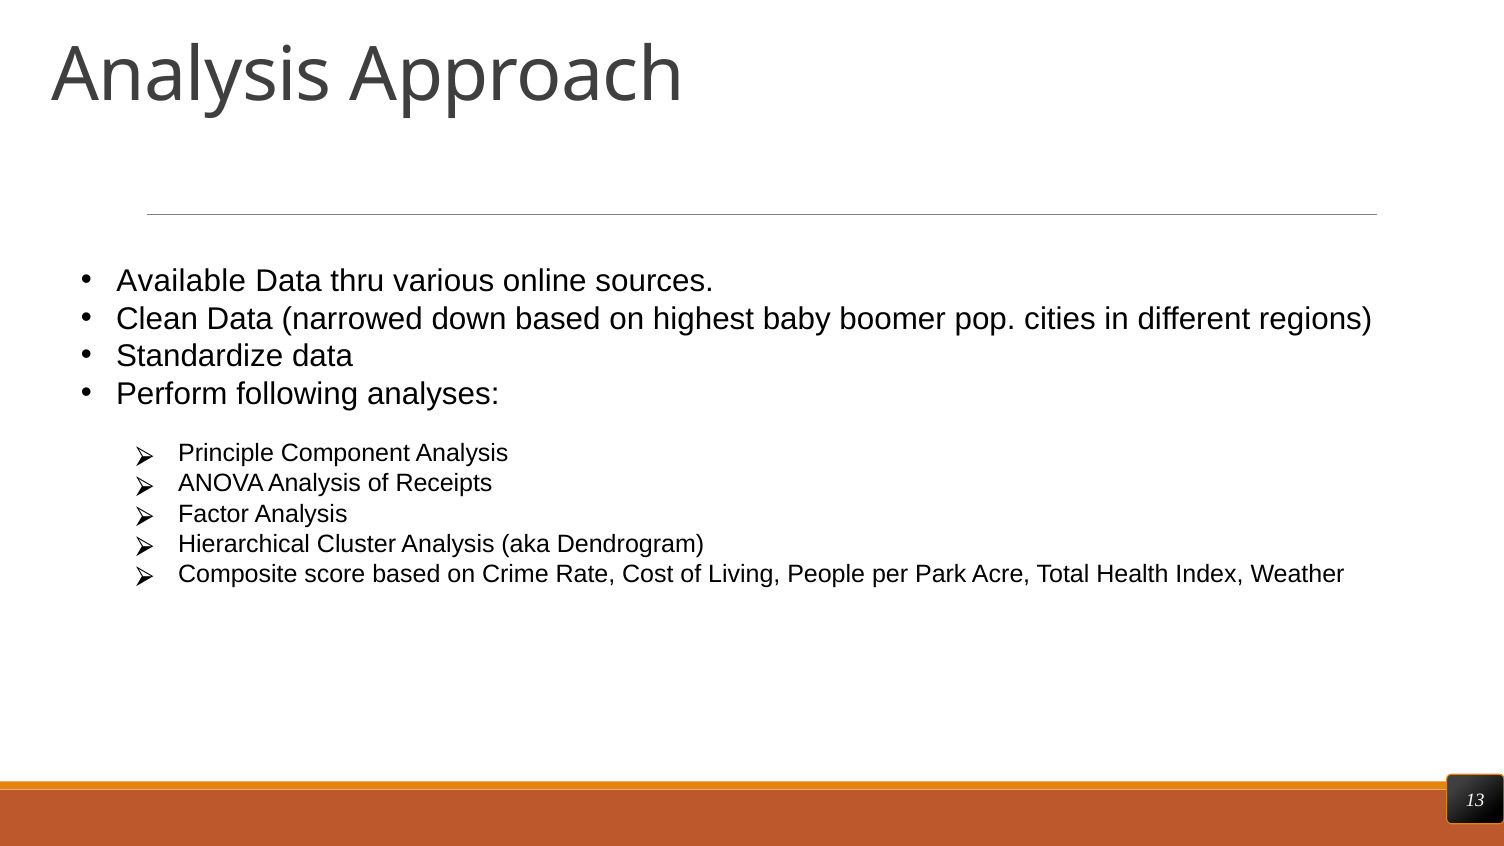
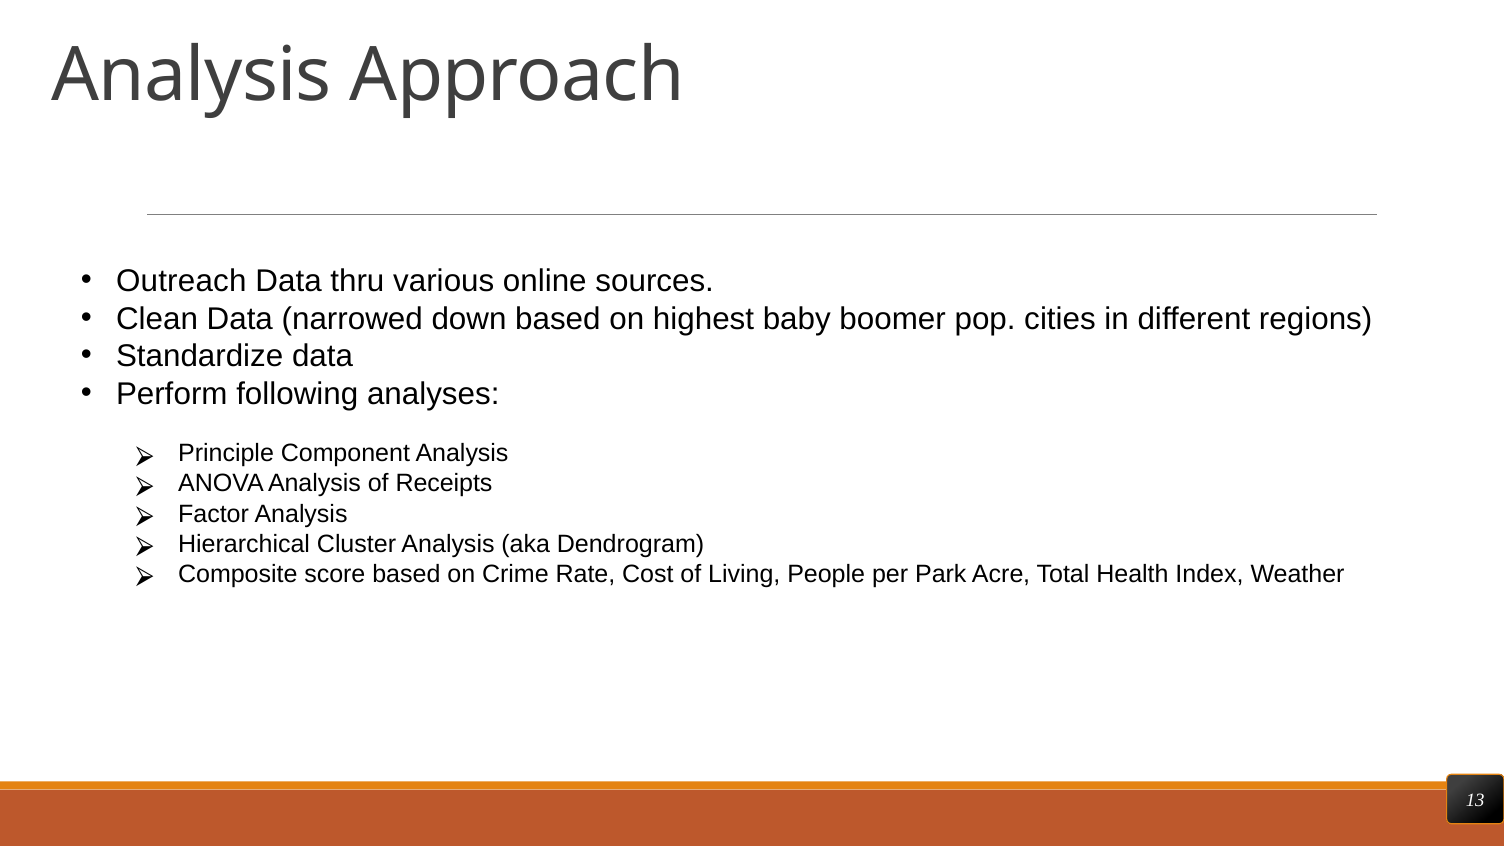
Available: Available -> Outreach (181, 281)
